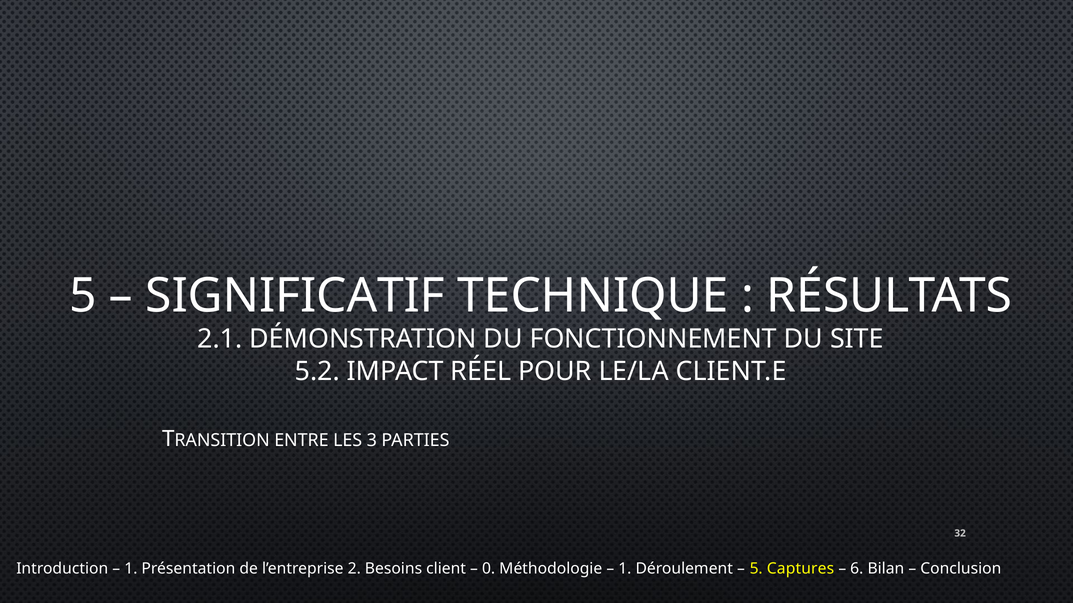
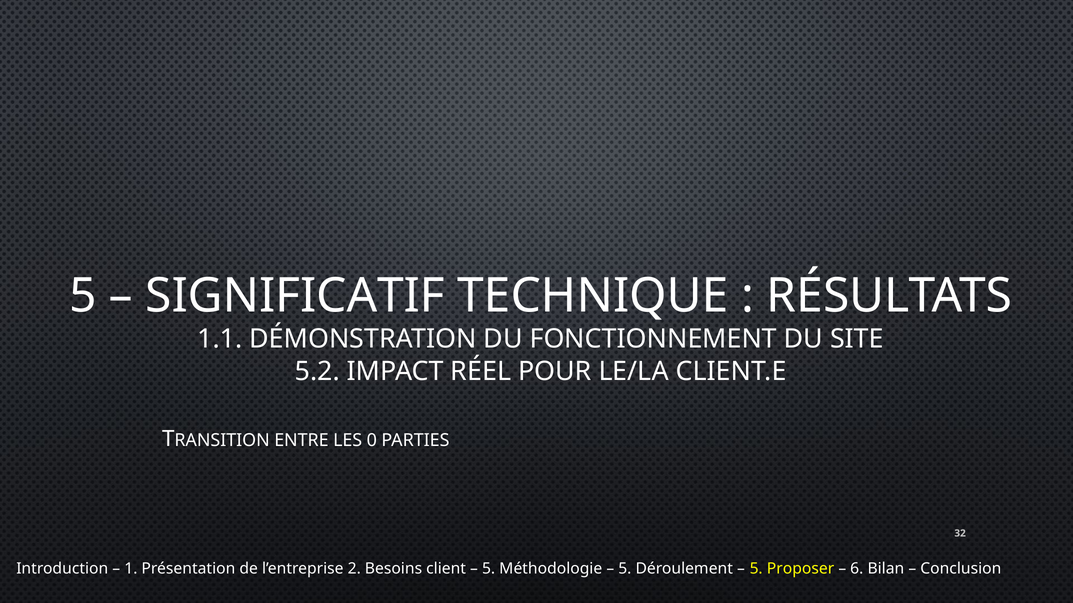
2.1: 2.1 -> 1.1 (220, 339)
3: 3 -> 0 (372, 441)
0: 0 -> 5 (489, 569)
1: 1 -> 5 (625, 569)
Captures: Captures -> Proposer (801, 569)
